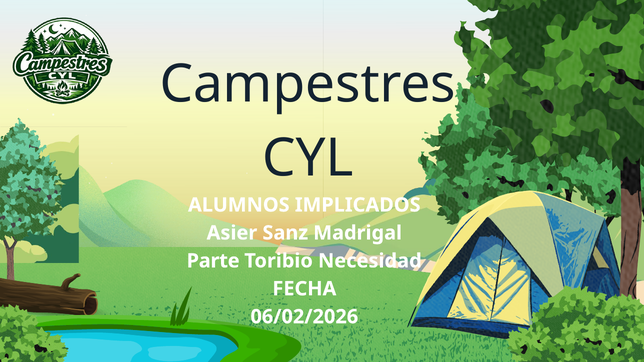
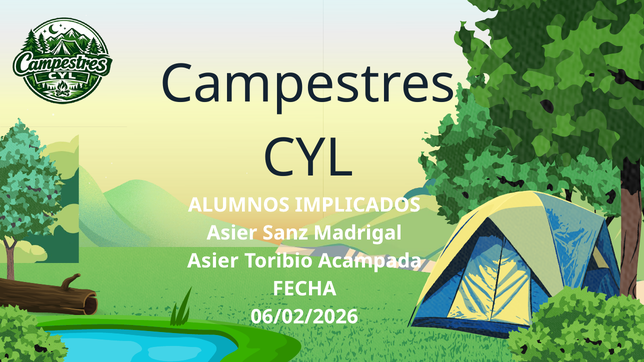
Parte: Parte -> Asier (213, 261)
Necesidad: Necesidad -> Acampada (370, 261)
